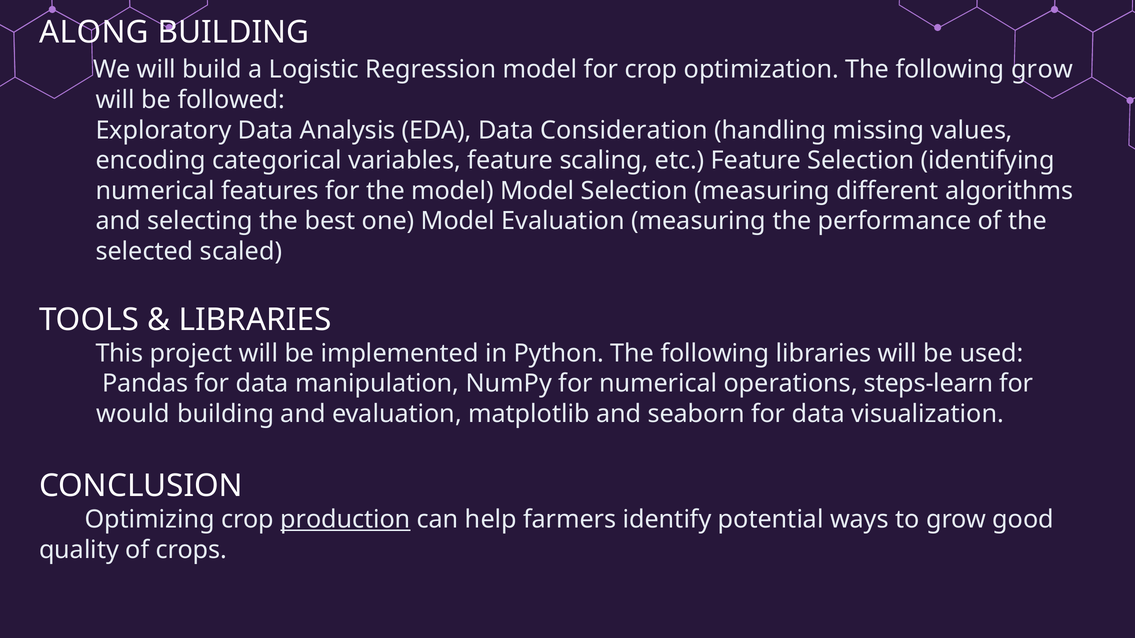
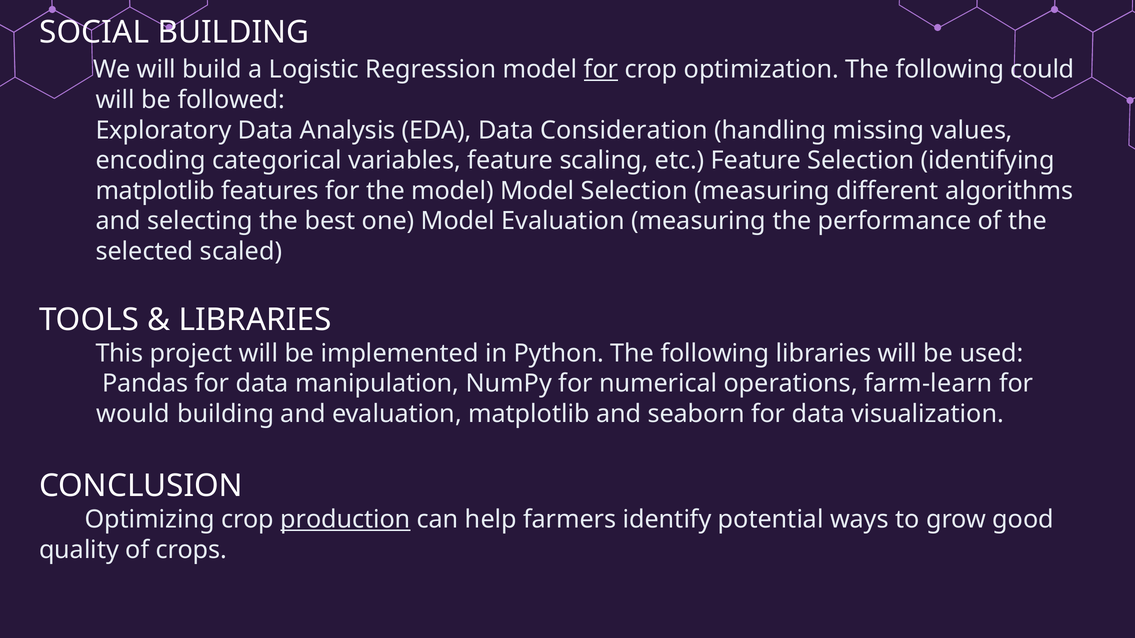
ALONG: ALONG -> SOCIAL (94, 32)
for underline: none -> present (601, 69)
following grow: grow -> could (1042, 69)
numerical: numerical -> matplotlib (155, 191)
steps-learn: steps-learn -> farm-learn (928, 384)
